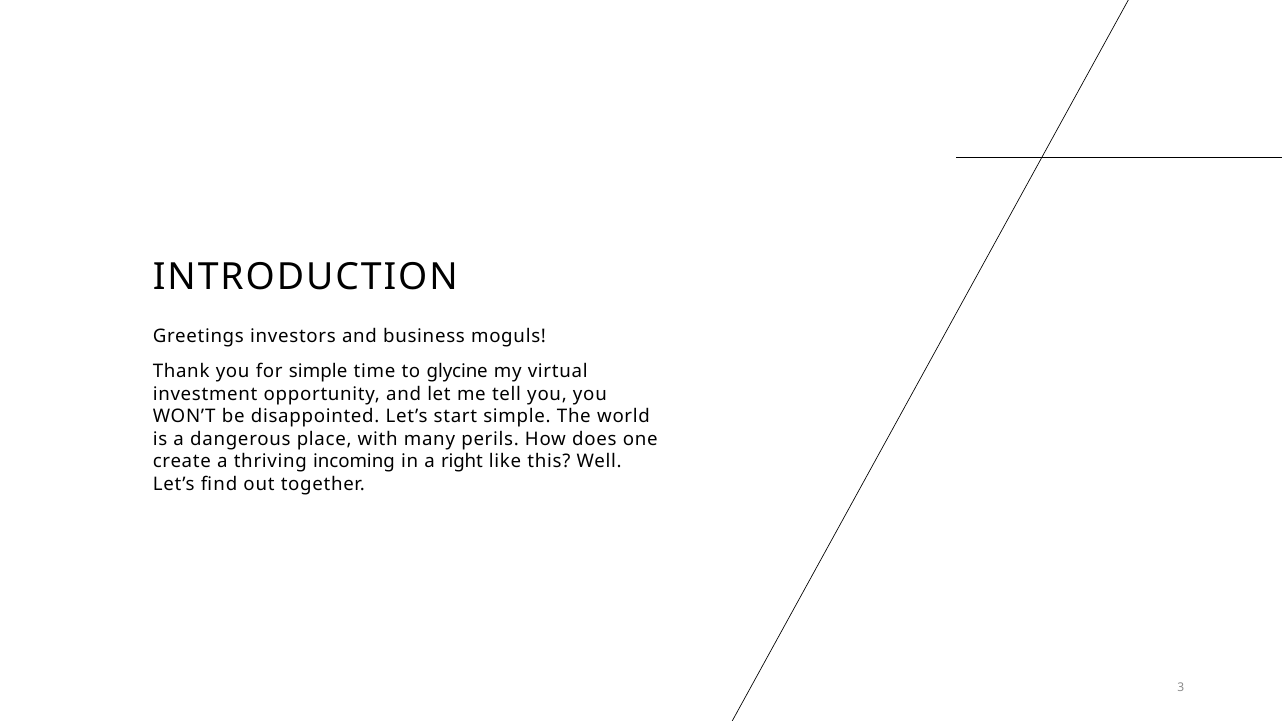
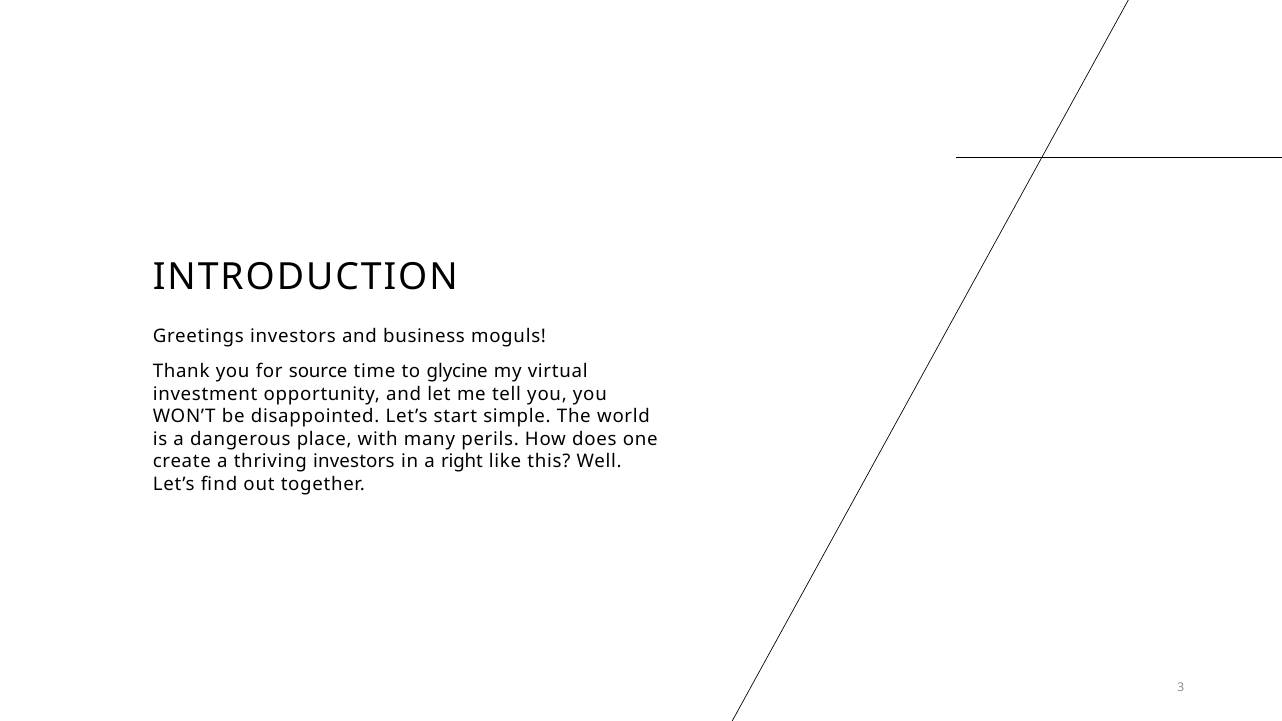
for simple: simple -> source (318, 372)
thriving incoming: incoming -> investors (354, 462)
